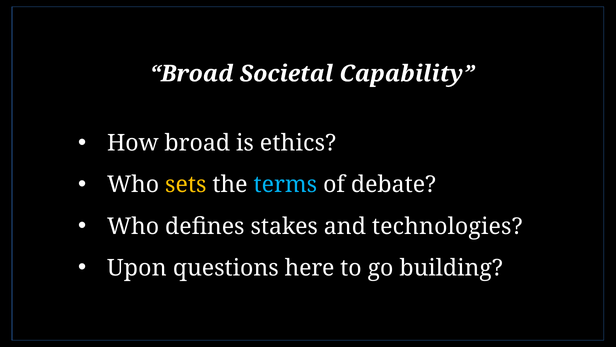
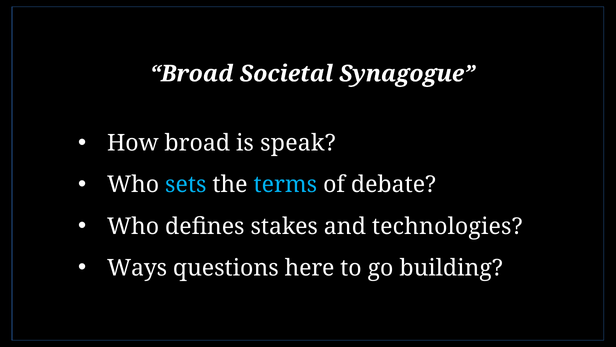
Capability: Capability -> Synagogue (407, 74)
ethics: ethics -> speak (298, 143)
sets colour: yellow -> light blue (186, 185)
Upon: Upon -> Ways (137, 268)
